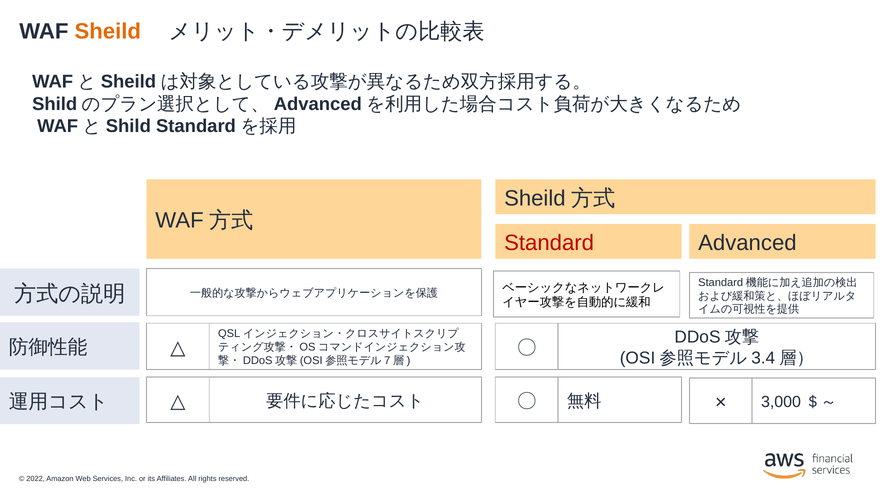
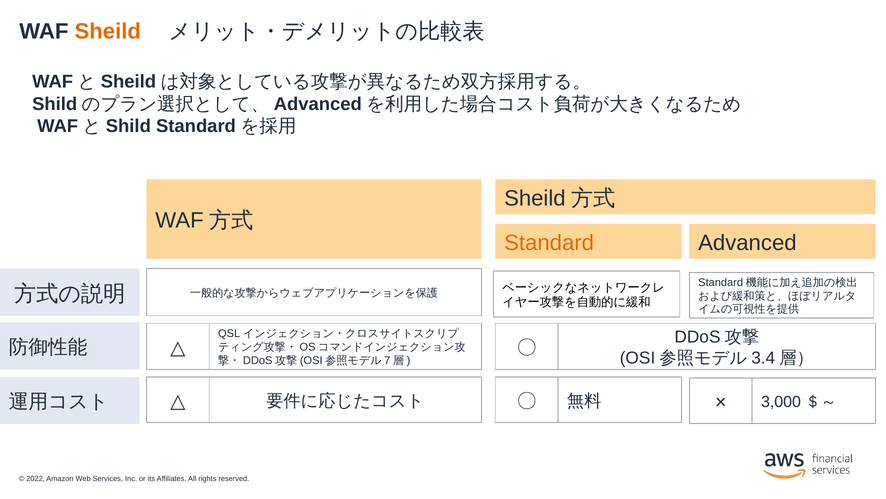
Standard colour: red -> orange (549, 243)
